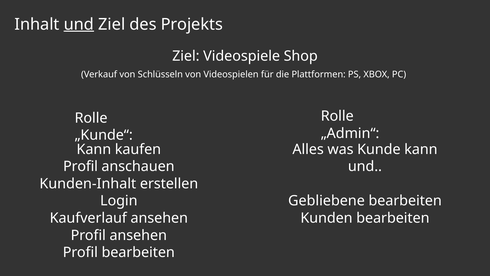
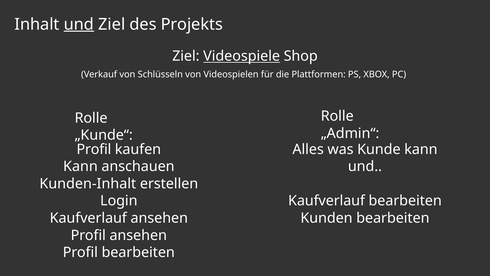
Videospiele underline: none -> present (242, 56)
Kann: Kann -> Profil (94, 149)
Profil: Profil -> Kann (80, 166)
Gebliebene: Gebliebene -> Kaufverlauf (327, 201)
